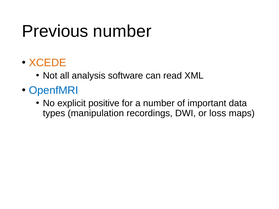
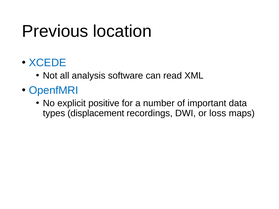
Previous number: number -> location (122, 31)
XCEDE colour: orange -> blue (48, 63)
manipulation: manipulation -> displacement (96, 113)
